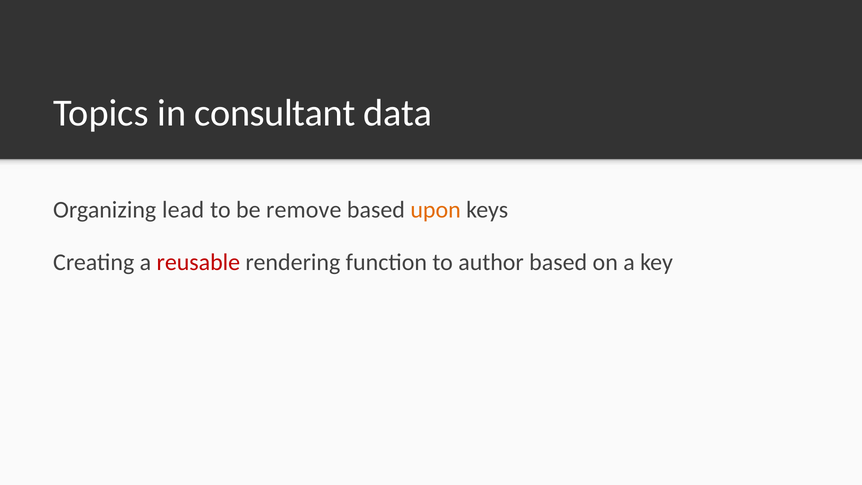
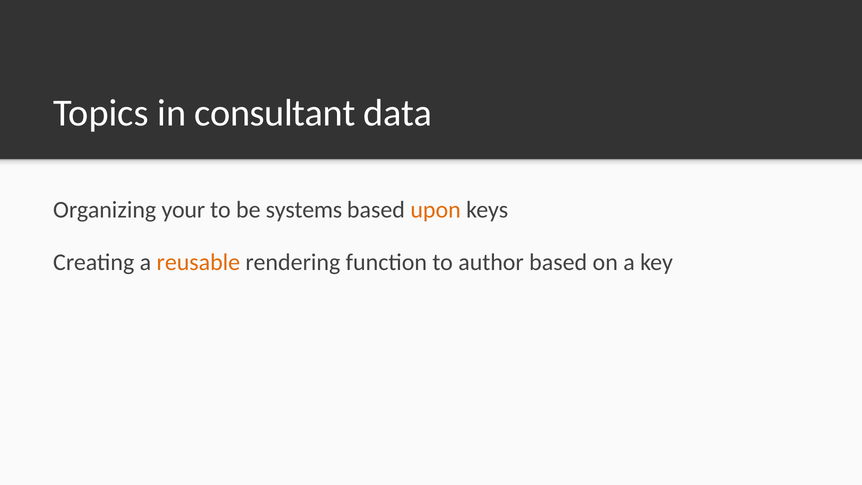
lead: lead -> your (183, 210)
remove: remove -> systems (304, 210)
reusable colour: red -> orange (198, 262)
